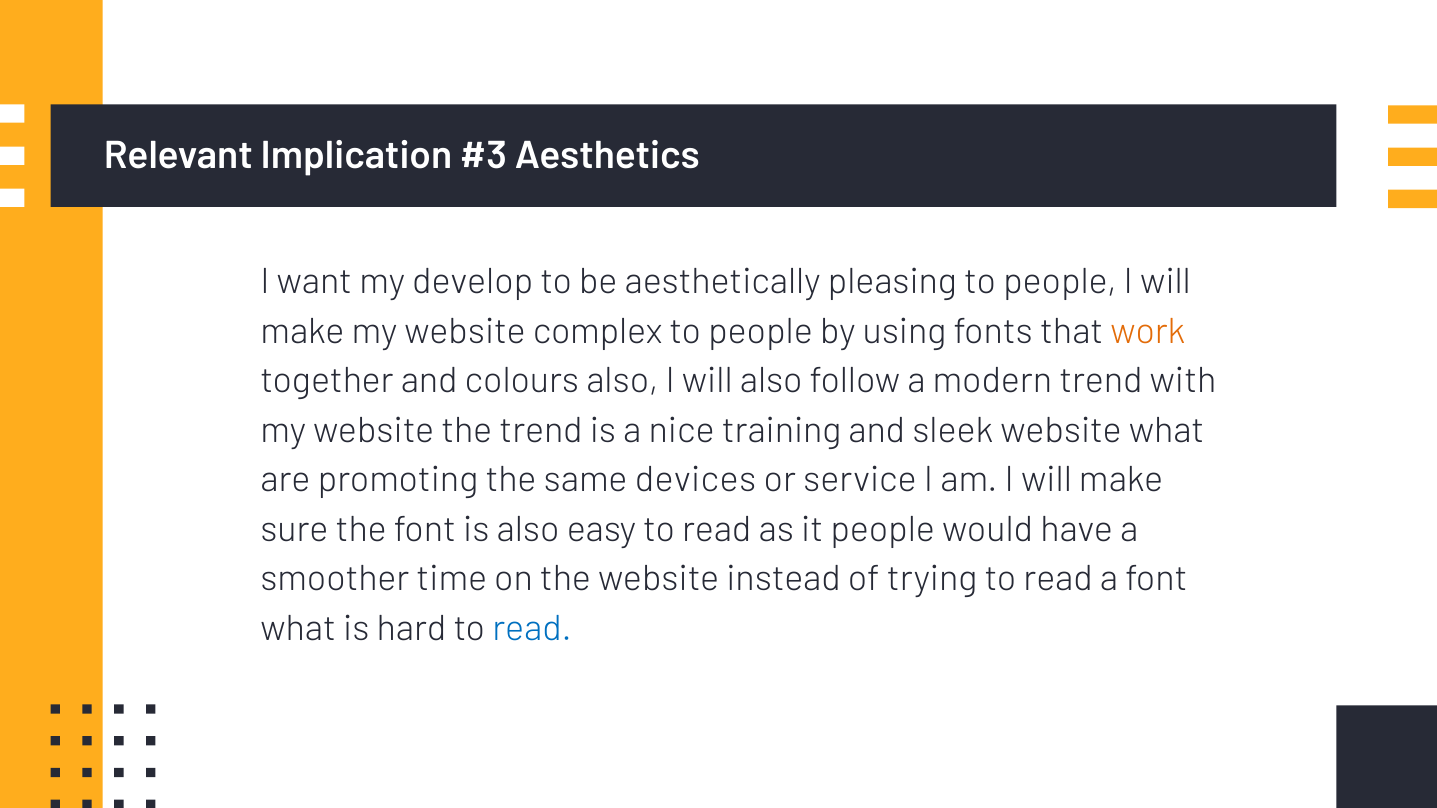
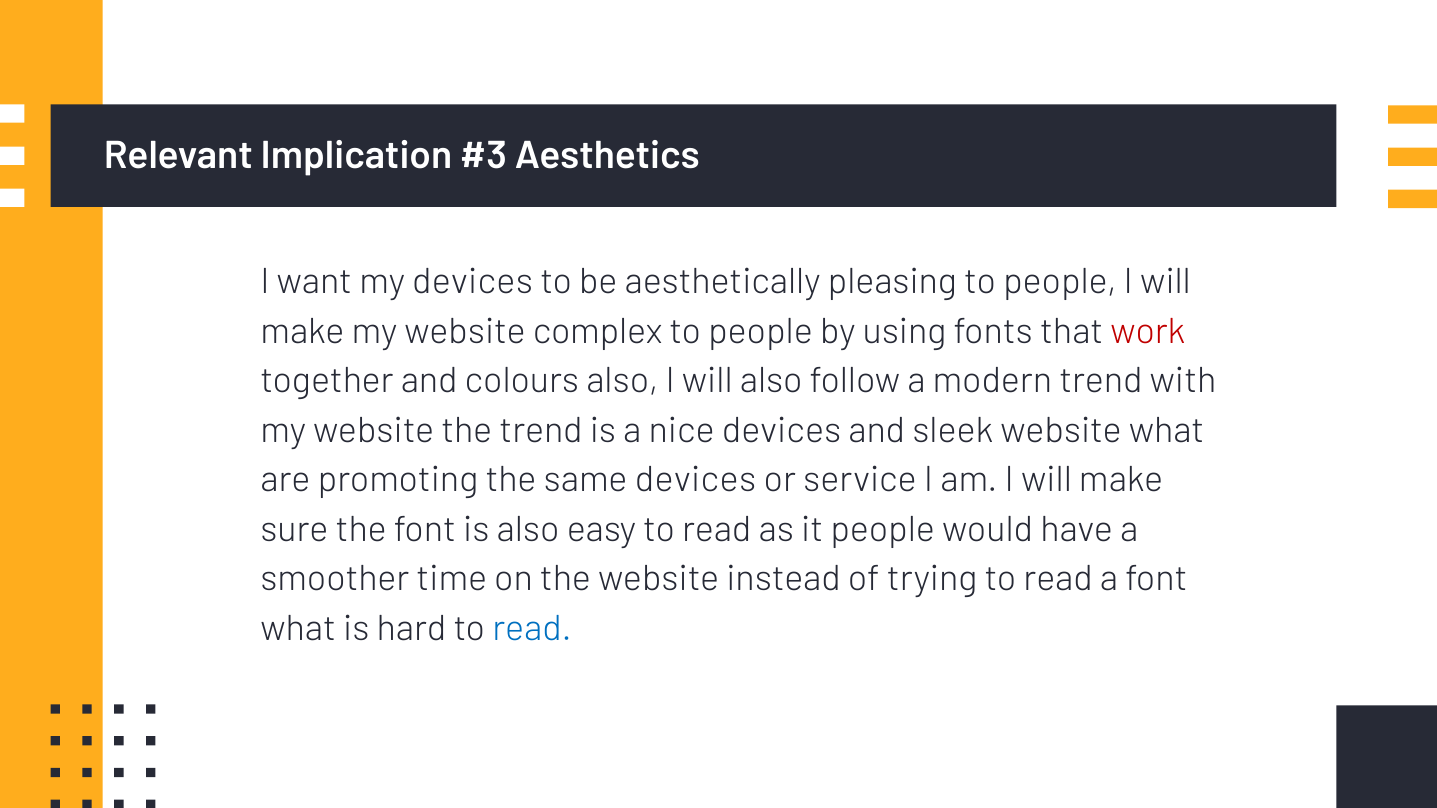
my develop: develop -> devices (473, 282)
work colour: orange -> red (1148, 331)
nice training: training -> devices (782, 431)
